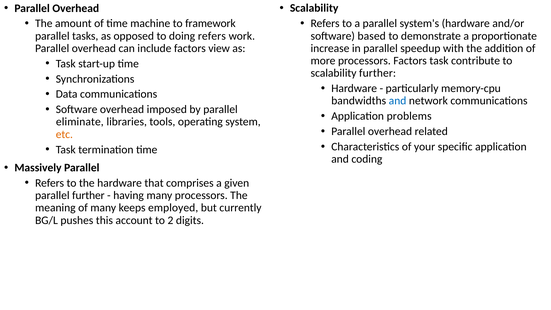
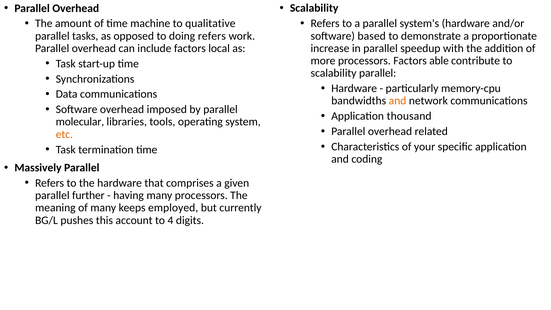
framework: framework -> qualitative (210, 23)
view: view -> local (219, 48)
Factors task: task -> able (439, 61)
scalability further: further -> parallel (378, 73)
and colour: blue -> orange (398, 101)
problems: problems -> thousand (409, 116)
eliminate: eliminate -> molecular (80, 122)
2: 2 -> 4 (170, 220)
